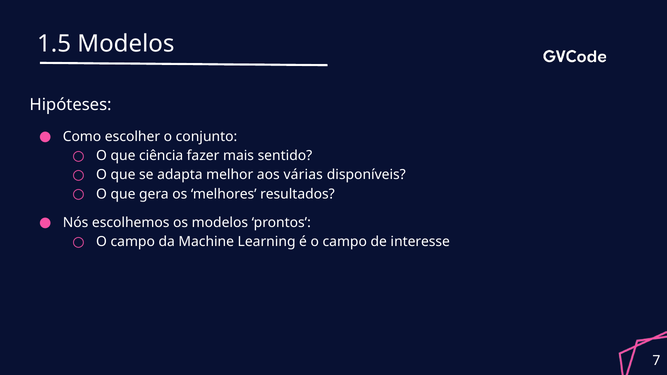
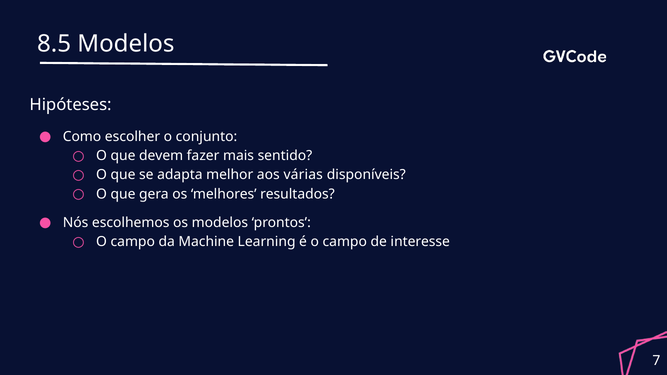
1.5: 1.5 -> 8.5 (54, 44)
ciência: ciência -> devem (161, 156)
